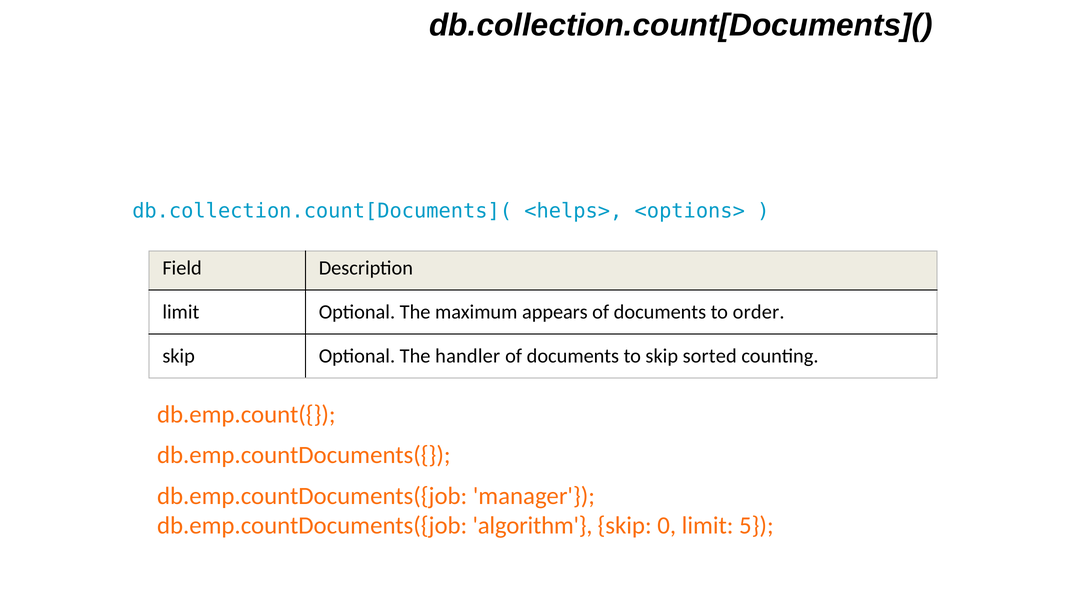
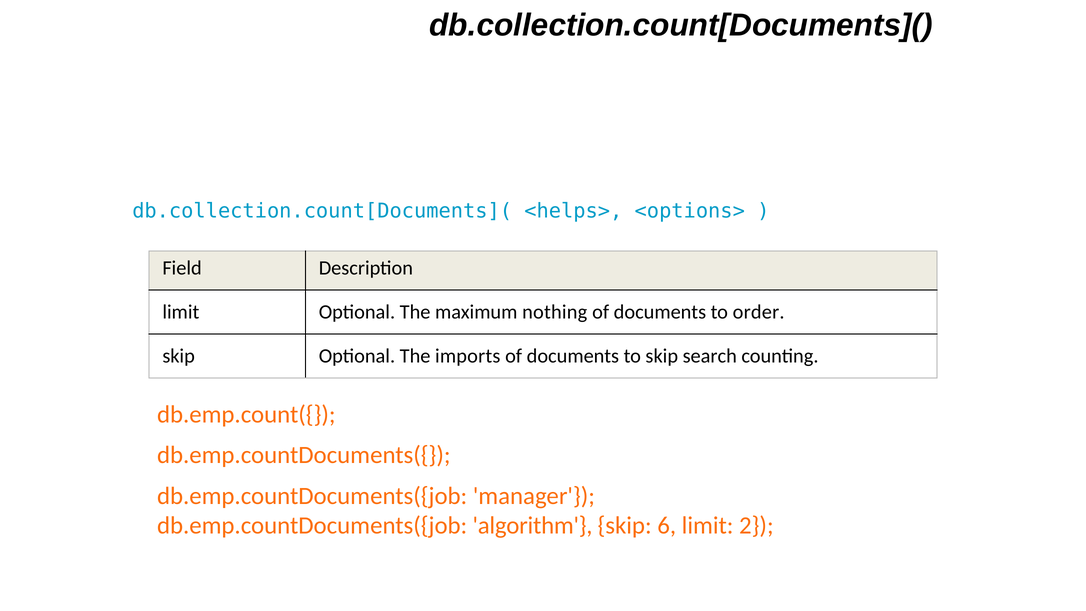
appears: appears -> nothing (555, 312)
handler: handler -> imports (468, 356)
sorted: sorted -> search (710, 356)
0: 0 -> 6 (667, 526)
5: 5 -> 2 (756, 526)
